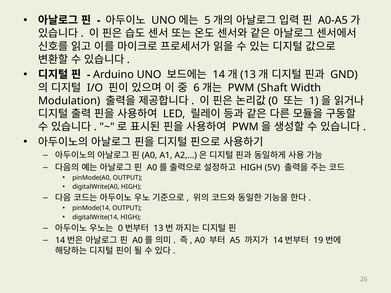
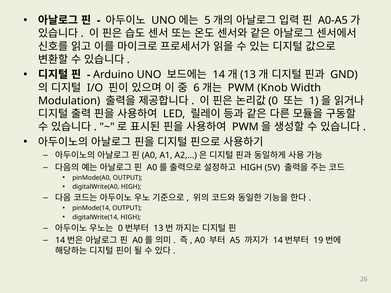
Shaft: Shaft -> Knob (272, 88)
